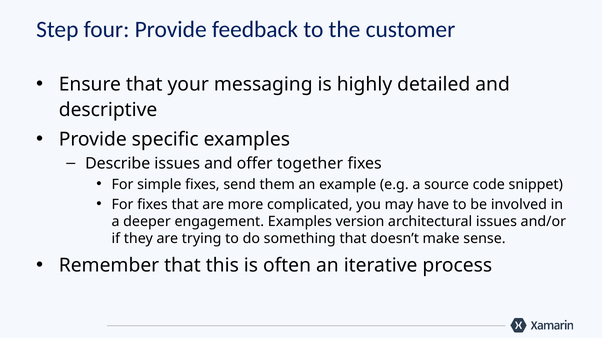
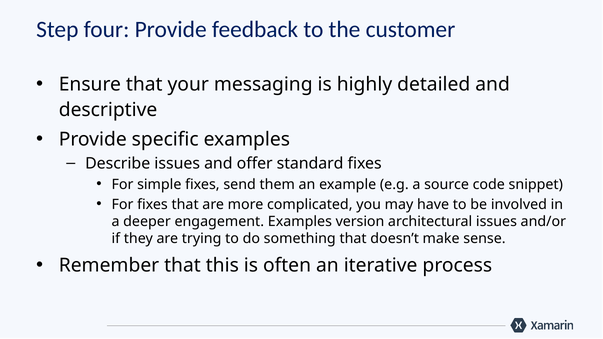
together: together -> standard (310, 163)
